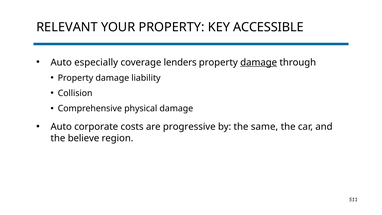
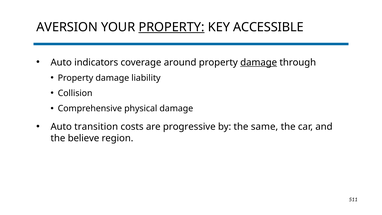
RELEVANT: RELEVANT -> AVERSION (67, 27)
PROPERTY underline: none -> present (172, 27)
especially: especially -> indicators (96, 62)
lenders: lenders -> around (180, 62)
corporate: corporate -> transition (96, 127)
